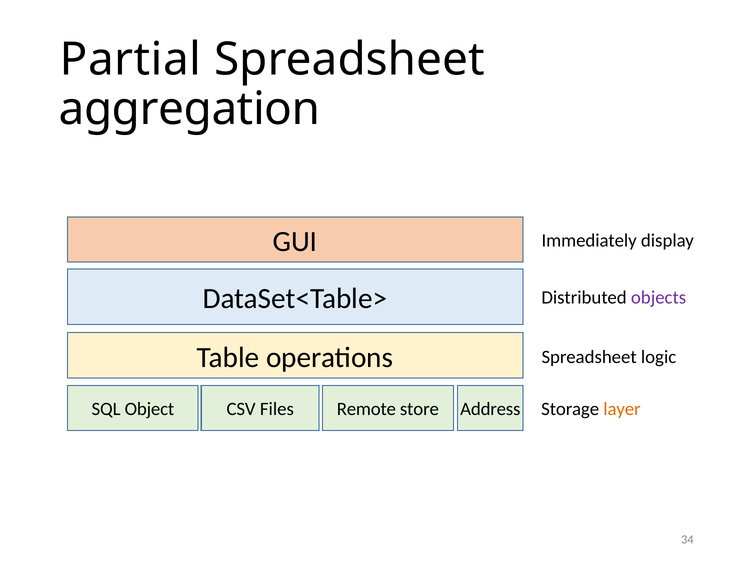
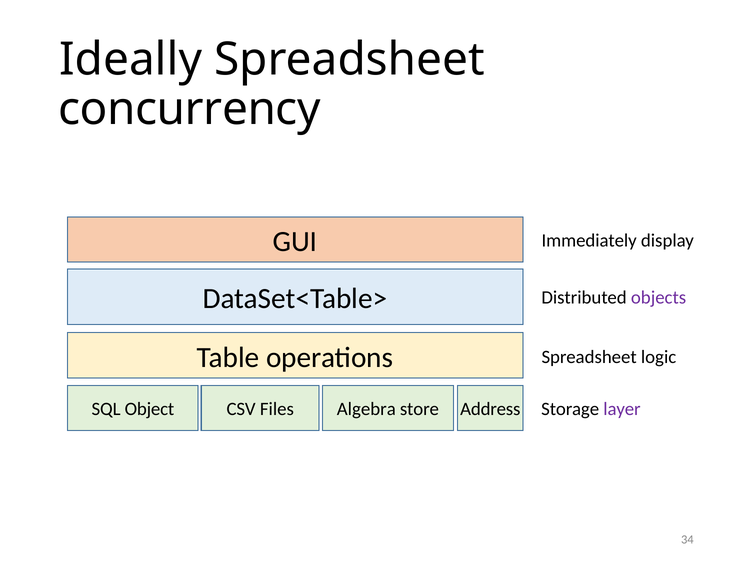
Partial: Partial -> Ideally (131, 59)
aggregation: aggregation -> concurrency (189, 109)
Remote: Remote -> Algebra (366, 409)
layer colour: orange -> purple (622, 409)
